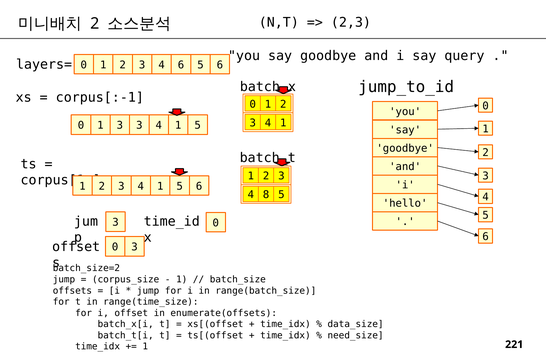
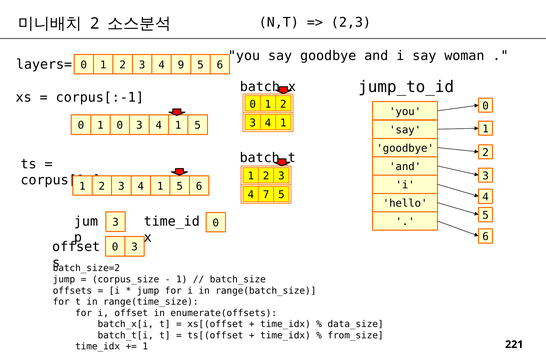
query: query -> woman (464, 56)
4 6: 6 -> 9 (181, 65)
0 1 3: 3 -> 0 (120, 125)
8: 8 -> 7 (266, 194)
need_size: need_size -> from_size (356, 335)
